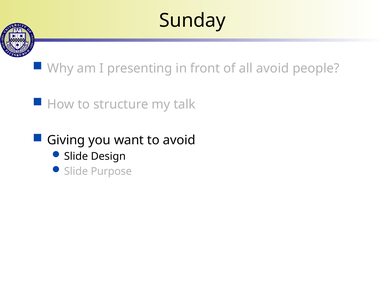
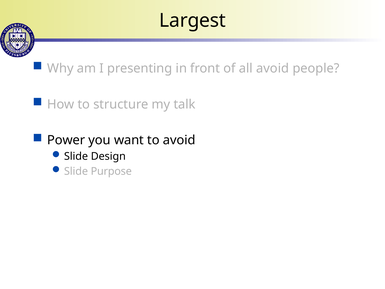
Sunday: Sunday -> Largest (193, 21)
Giving: Giving -> Power (66, 140)
